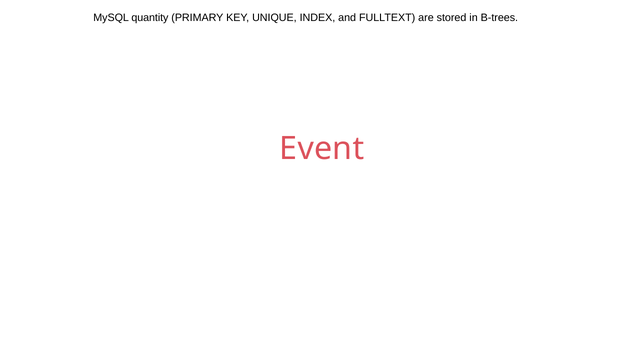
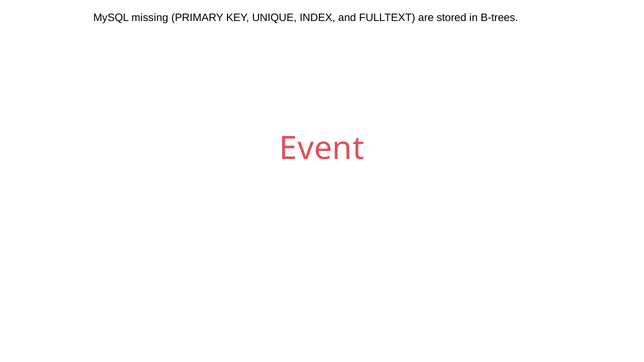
quantity: quantity -> missing (150, 18)
